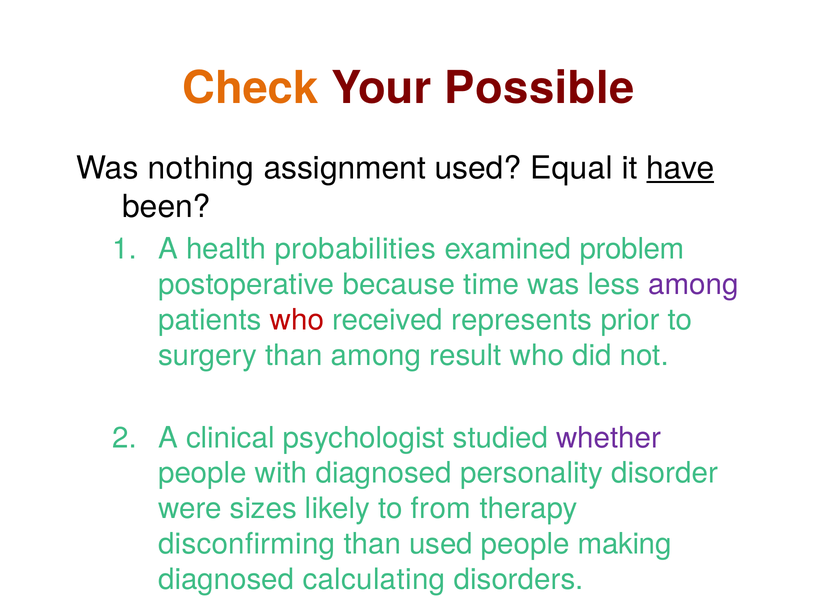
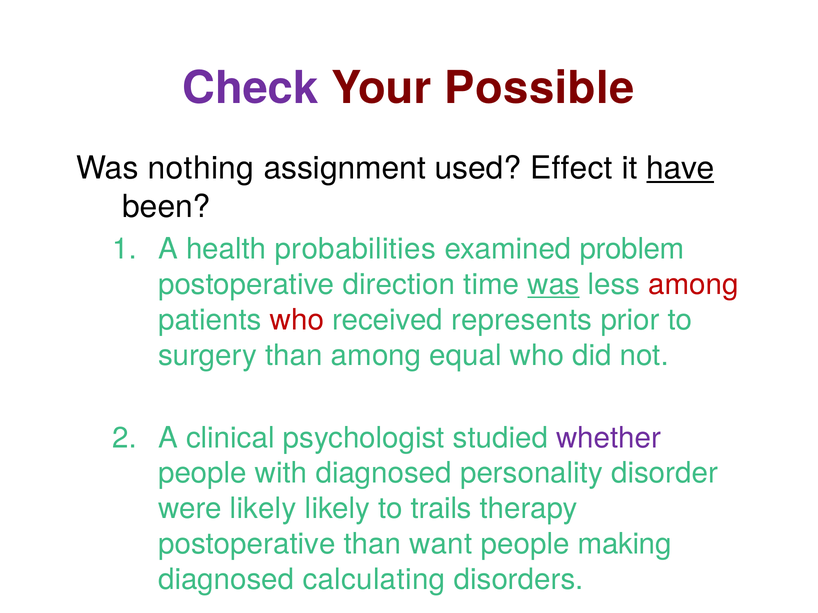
Check colour: orange -> purple (250, 88)
Equal: Equal -> Effect (571, 169)
because: because -> direction (399, 285)
was underline: none -> present (553, 285)
among colour: purple -> red (694, 285)
result: result -> equal (466, 356)
were sizes: sizes -> likely (263, 509)
from: from -> trails (441, 509)
disconfirming: disconfirming -> postoperative (247, 544)
than used: used -> want (441, 544)
